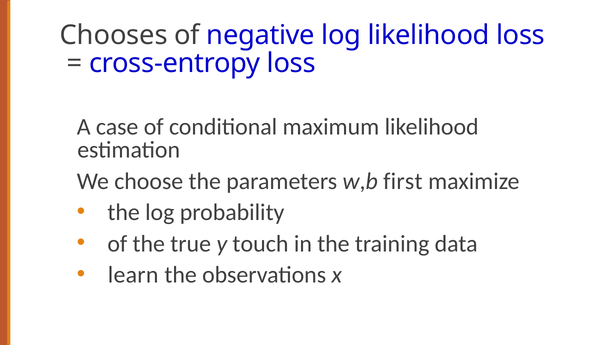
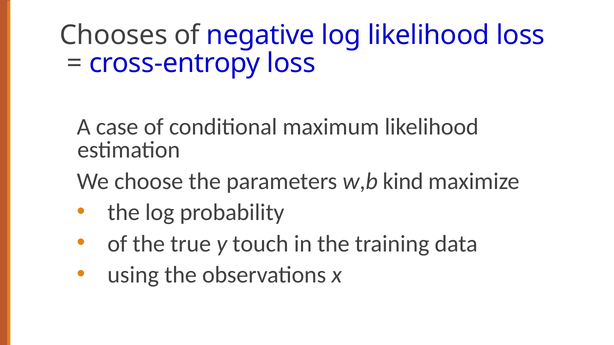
first: first -> kind (403, 181)
learn: learn -> using (133, 275)
